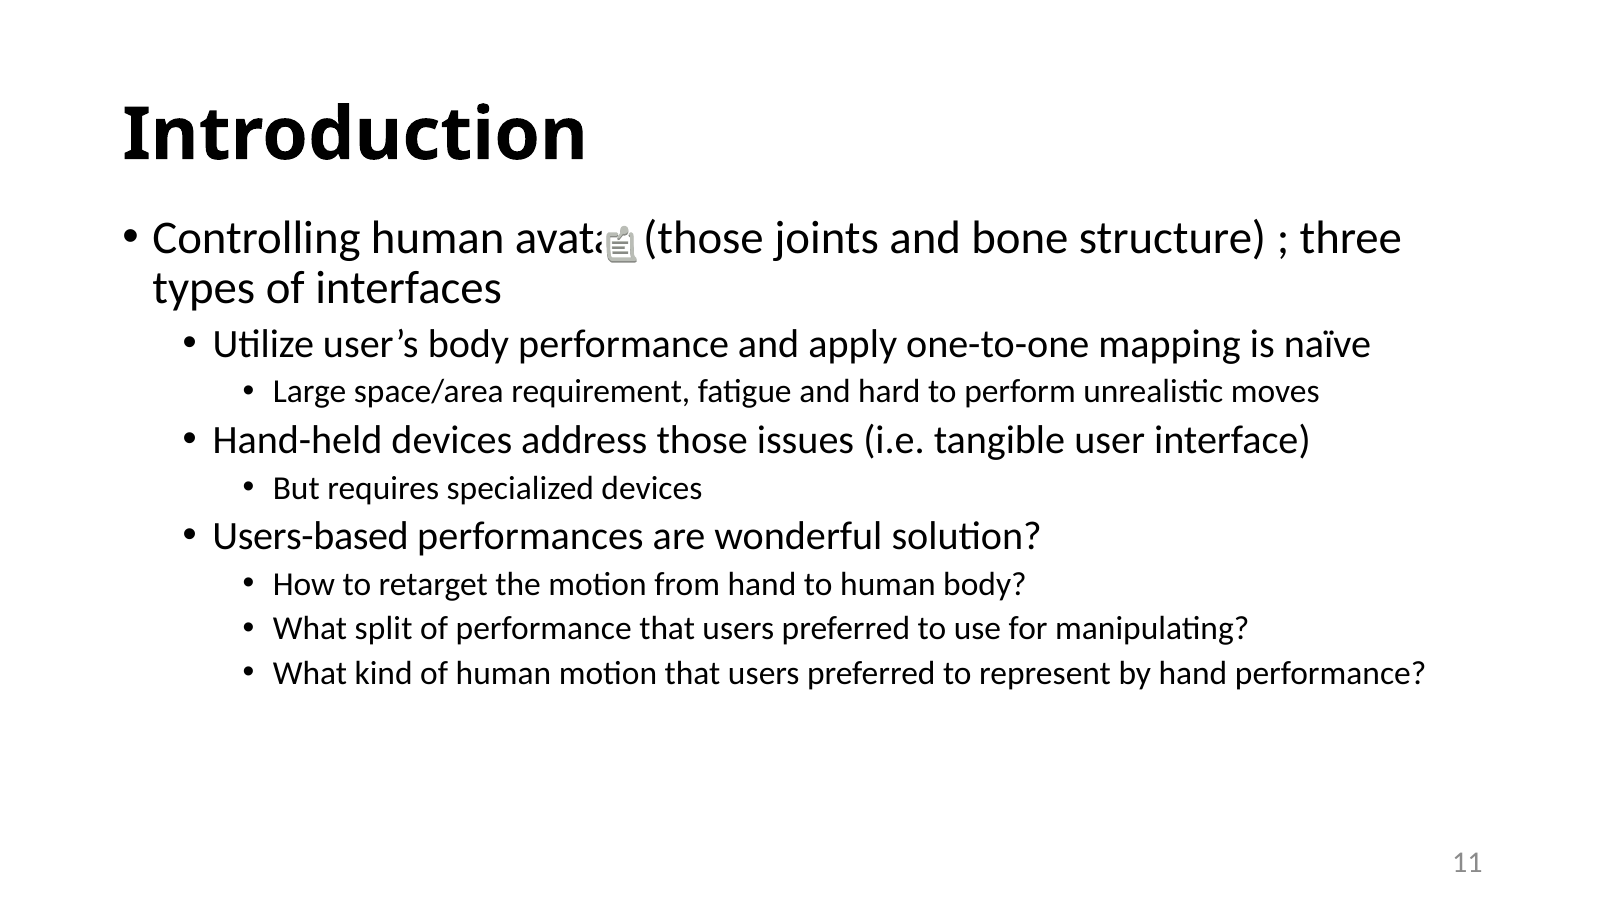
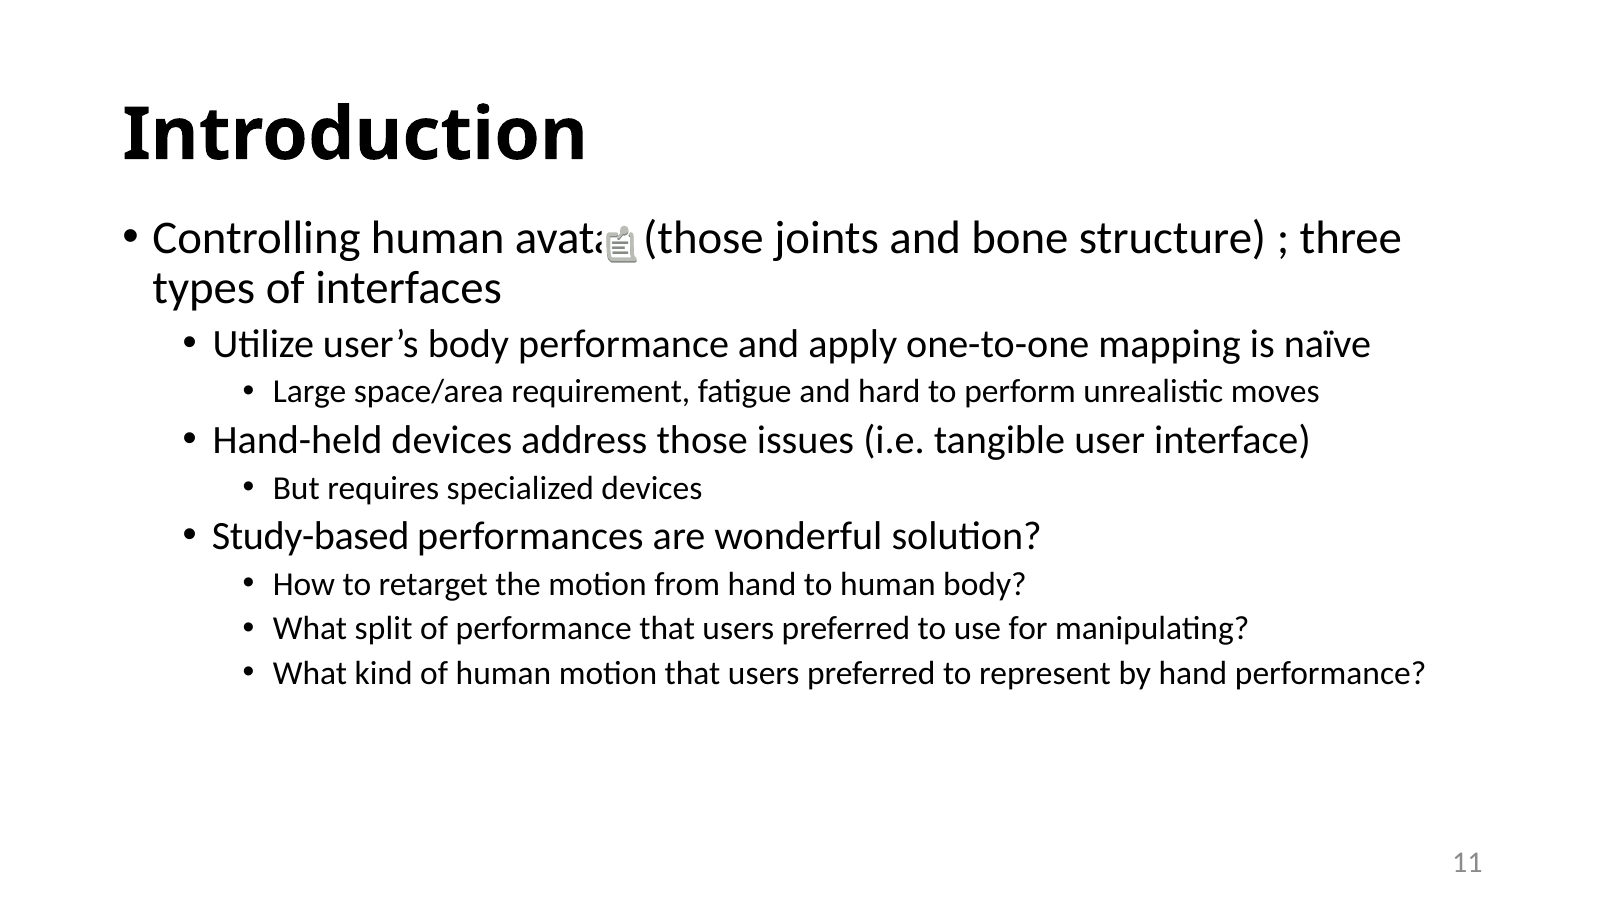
Users-based: Users-based -> Study-based (311, 536)
